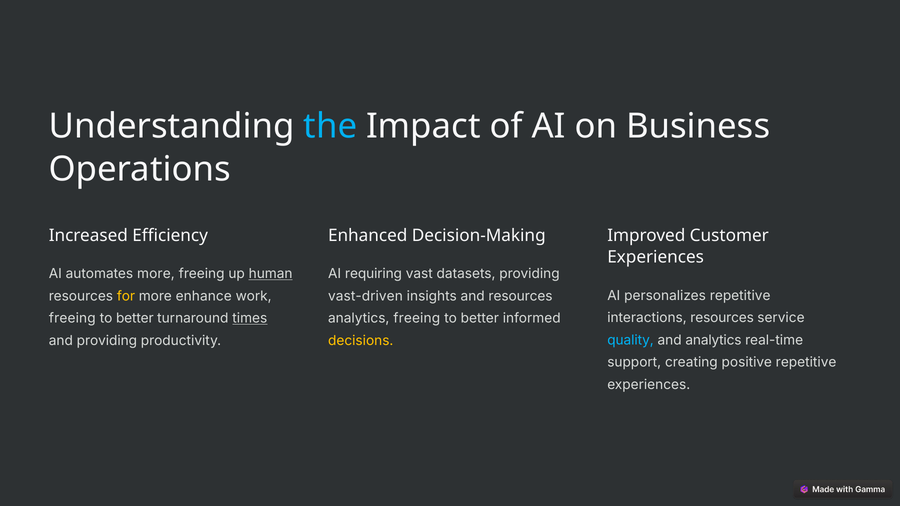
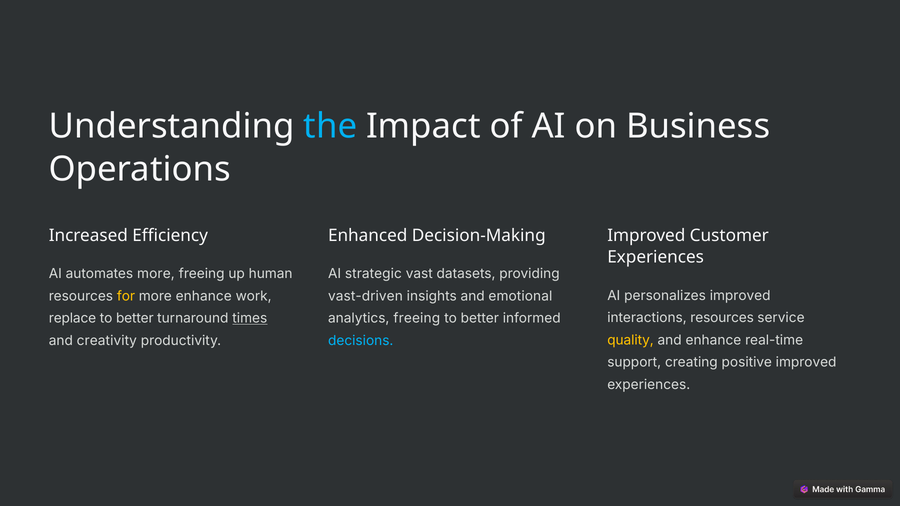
human underline: present -> none (271, 274)
requiring: requiring -> strategic (373, 274)
personalizes repetitive: repetitive -> improved (740, 296)
and resources: resources -> emotional (520, 296)
freeing: freeing -> replace (72, 319)
quality colour: light blue -> yellow (630, 340)
and analytics: analytics -> enhance (713, 340)
and providing: providing -> creativity (107, 341)
decisions colour: yellow -> light blue (361, 341)
positive repetitive: repetitive -> improved (806, 363)
